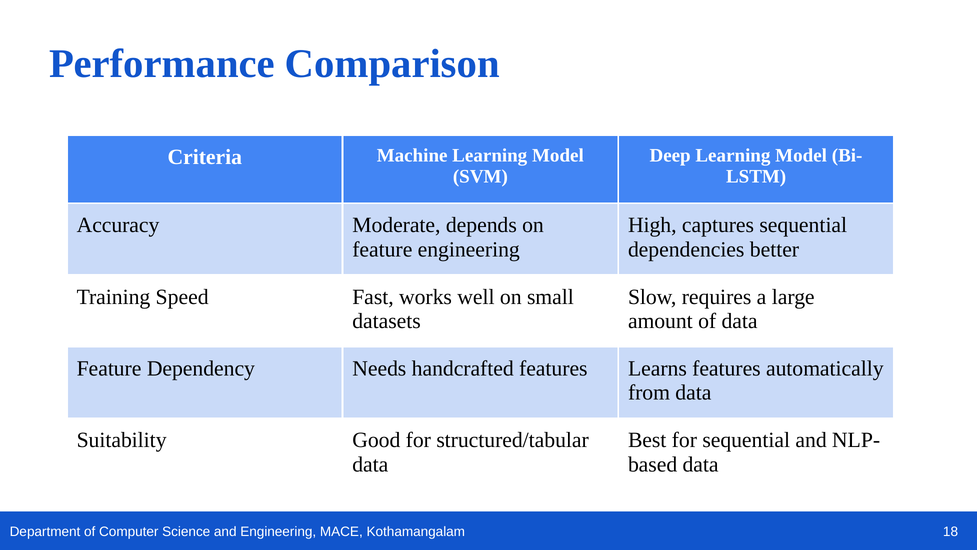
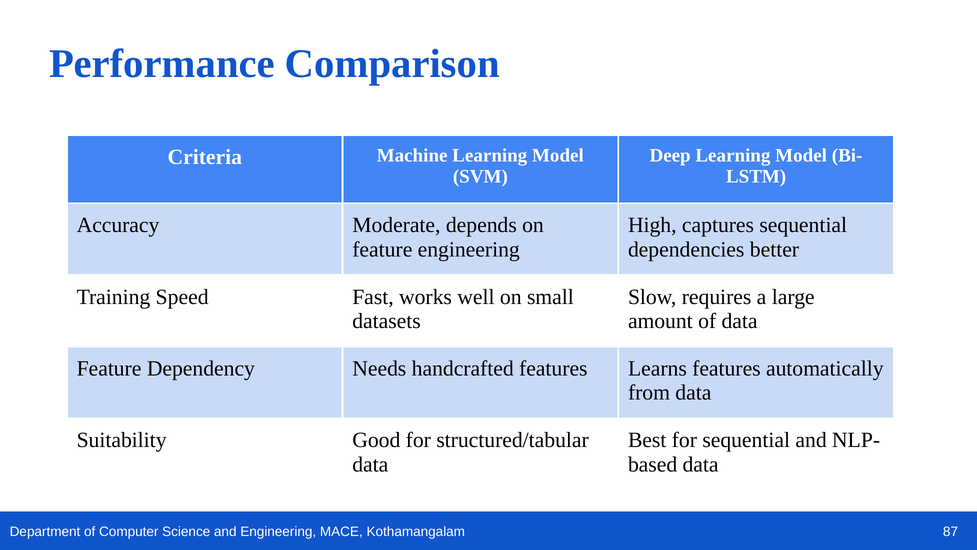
18: 18 -> 87 (951, 531)
